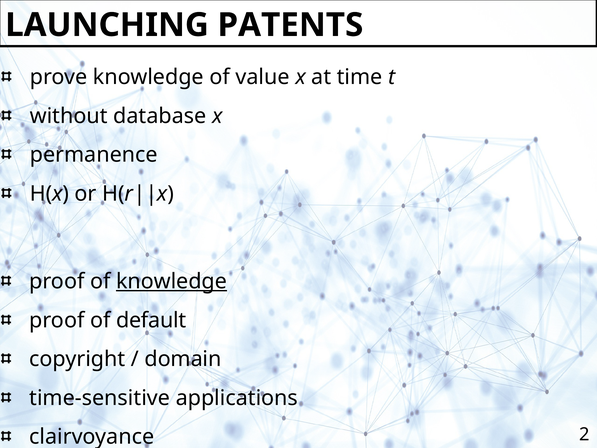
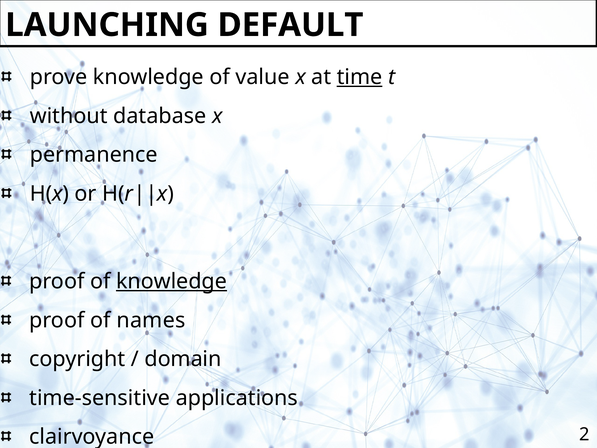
PATENTS: PATENTS -> DEFAULT (290, 25)
time underline: none -> present (360, 77)
default: default -> names (151, 320)
